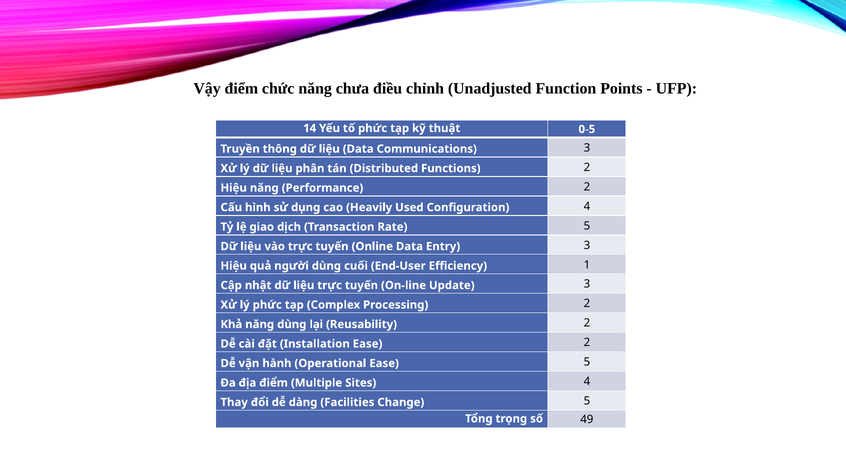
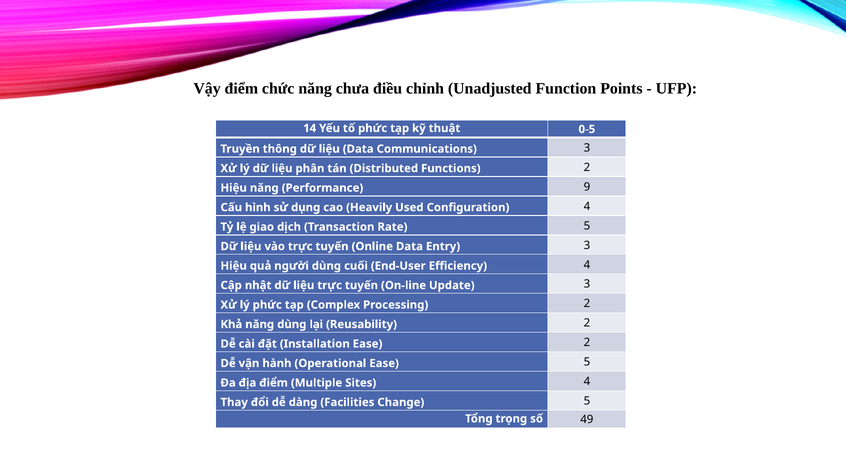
2: 2 -> 9 (587, 187)
1: 1 -> 4 (587, 265)
